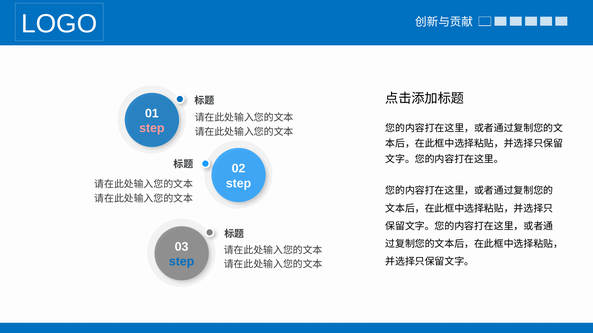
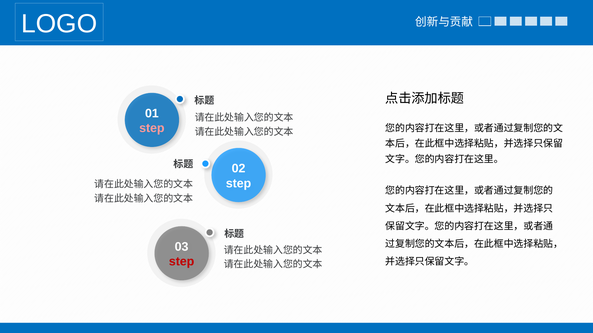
step colour: blue -> red (182, 262)
